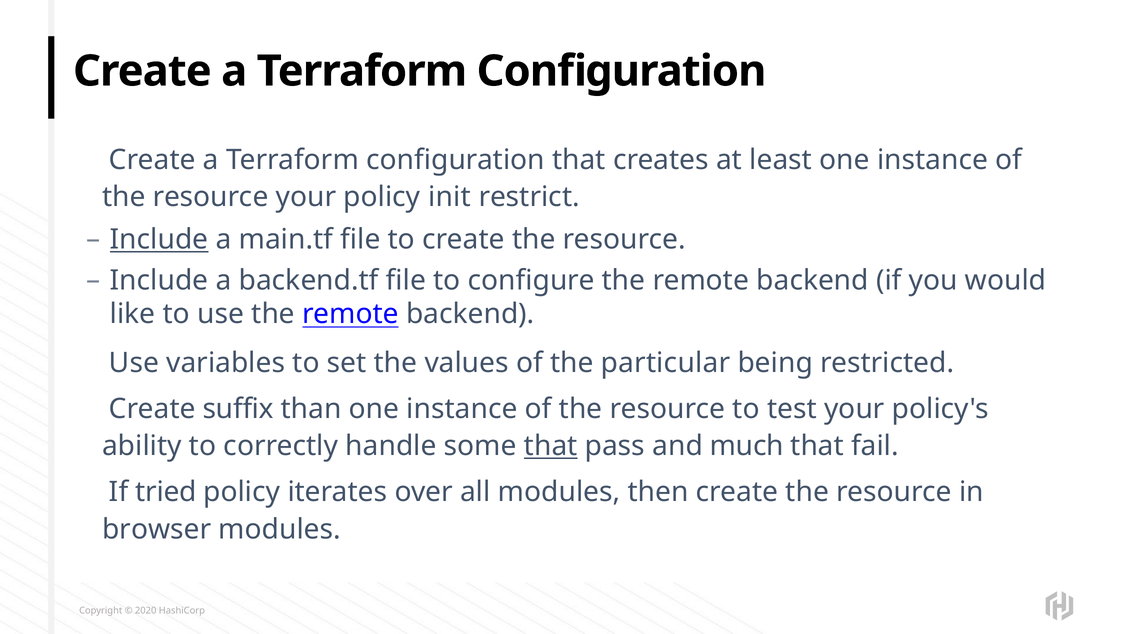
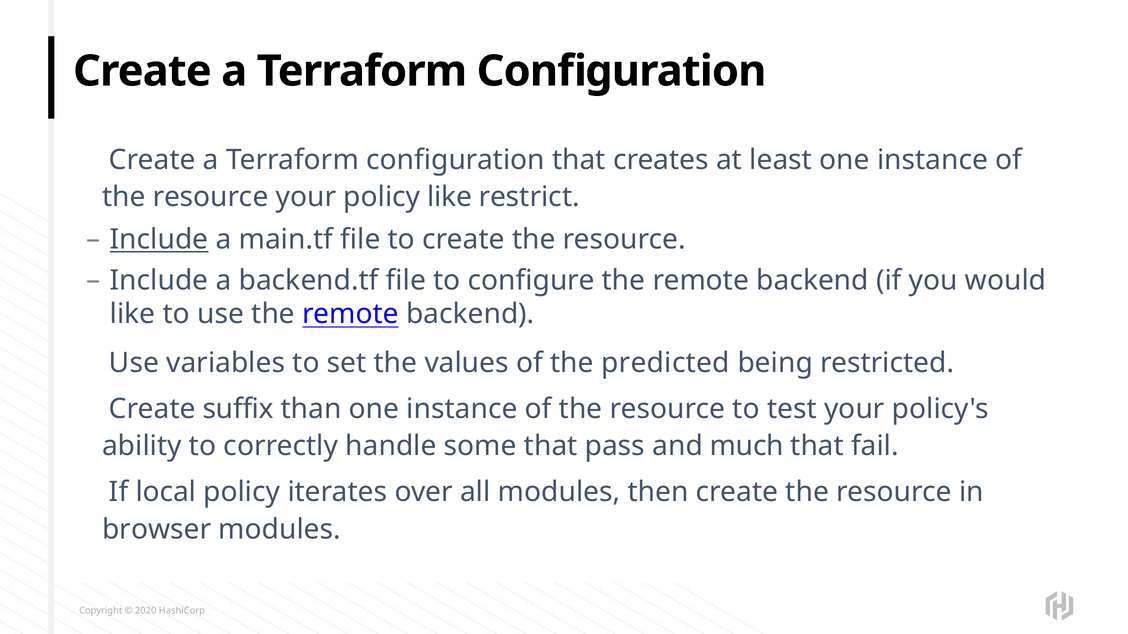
policy init: init -> like (450, 197)
particular: particular -> predicted (665, 363)
that underline: present -> none (551, 447)
tried: tried -> local (166, 493)
